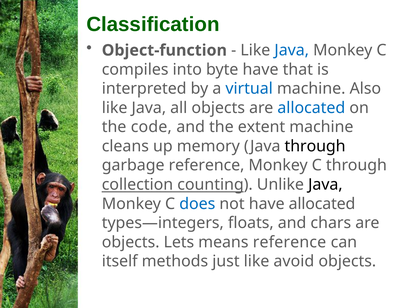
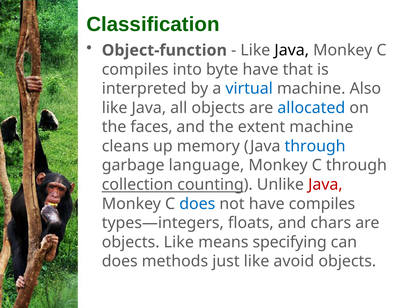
Java colour: blue -> black (292, 50)
code: code -> faces (151, 127)
through colour: black -> blue (315, 146)
garbage reference: reference -> language (206, 165)
Java colour: black -> red (325, 184)
have allocated: allocated -> compiles (322, 203)
objects Lets: Lets -> Like (179, 242)
means reference: reference -> specifying (290, 242)
itself: itself -> does (120, 261)
